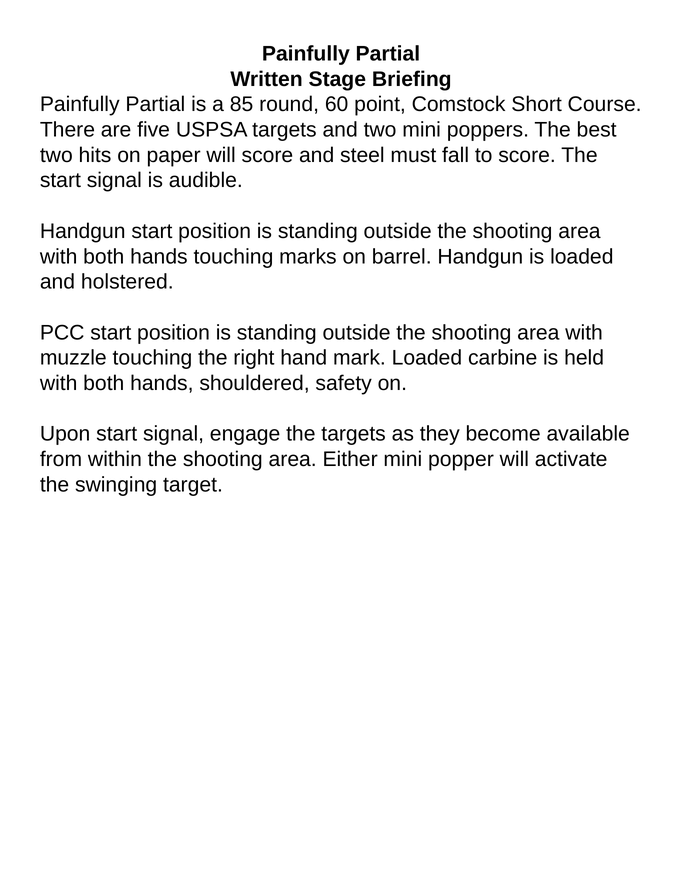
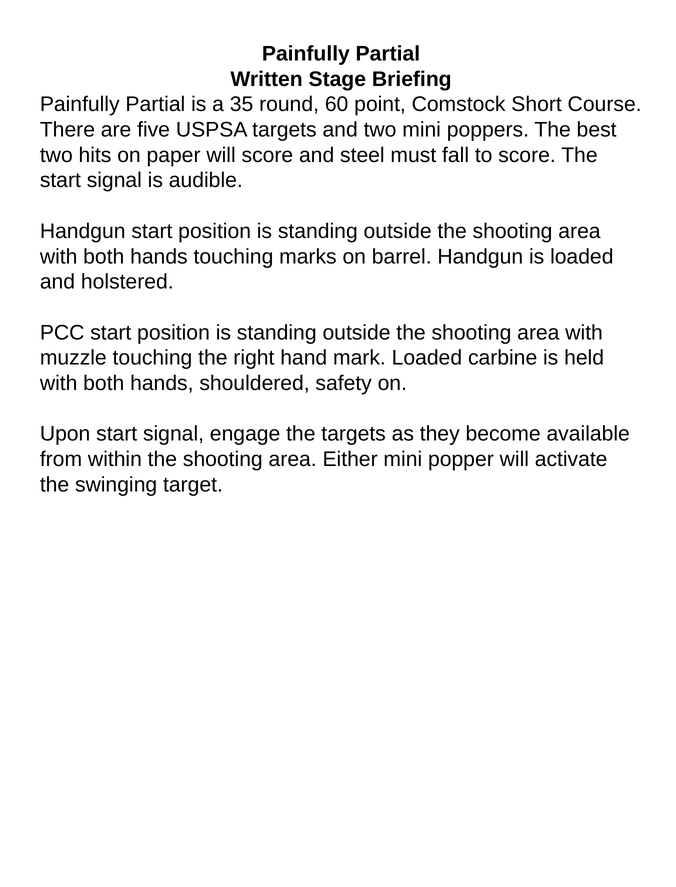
85: 85 -> 35 (242, 105)
